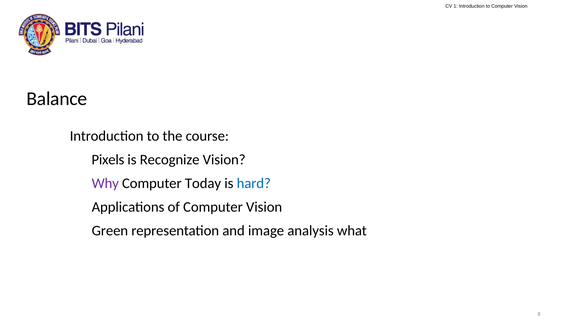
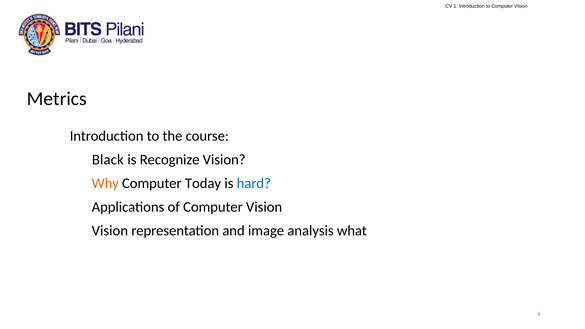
Balance: Balance -> Metrics (57, 99)
Pixels: Pixels -> Black (108, 160)
Why colour: purple -> orange (105, 183)
Green: Green -> Vision (110, 231)
